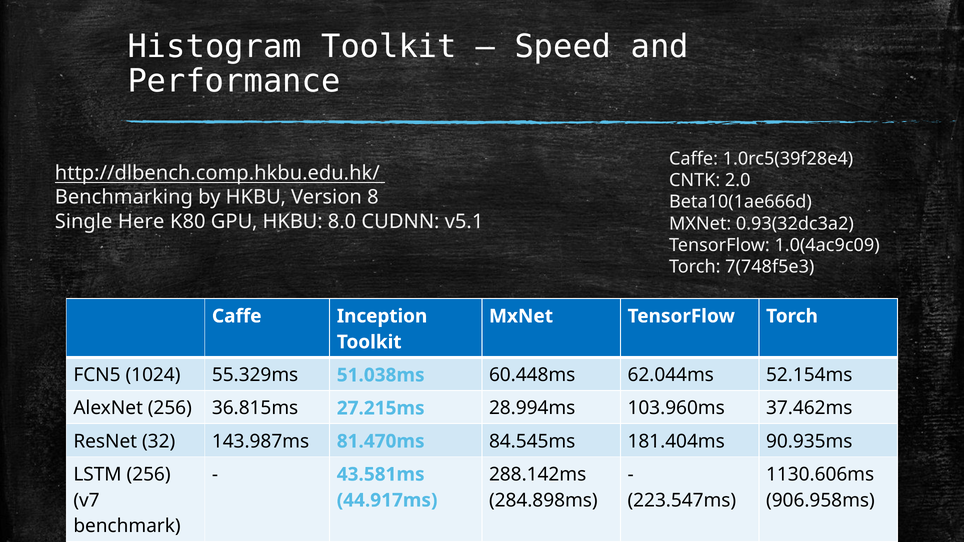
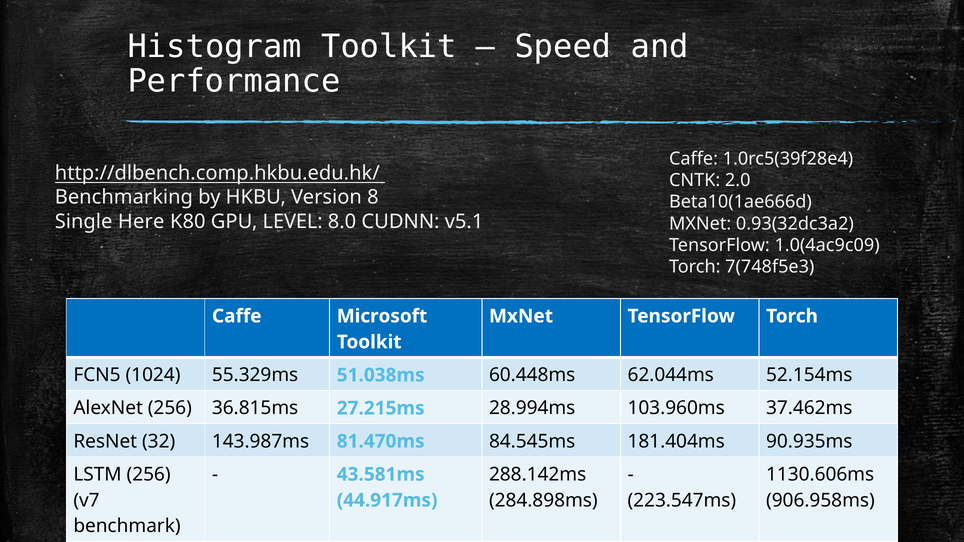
GPU HKBU: HKBU -> LEVEL (293, 222)
Inception: Inception -> Microsoft (382, 316)
